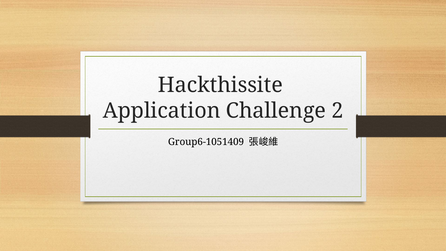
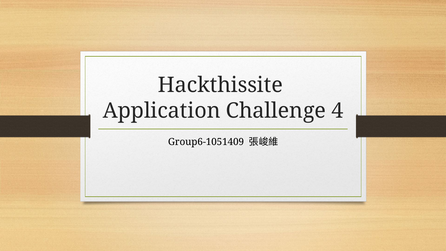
2: 2 -> 4 (338, 111)
